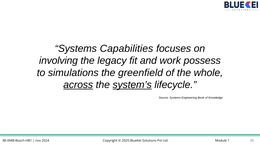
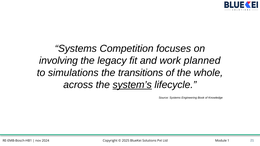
Capabilities: Capabilities -> Competition (127, 49)
possess: possess -> planned (202, 61)
greenfield: greenfield -> transitions (141, 73)
across underline: present -> none (78, 85)
